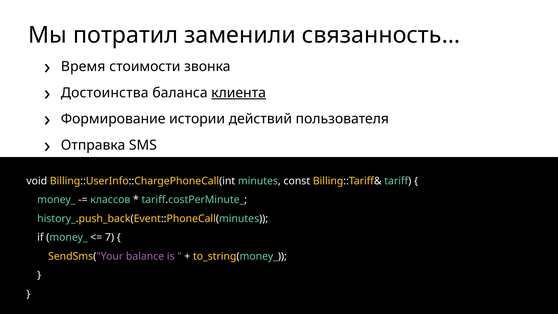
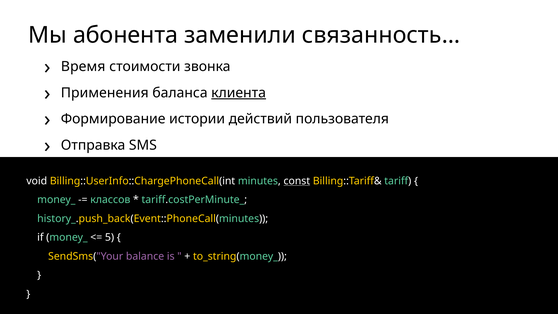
потратил: потратил -> абонента (126, 35)
Достоинства: Достоинства -> Применения (105, 93)
const underline: none -> present (297, 181)
7: 7 -> 5 (110, 237)
